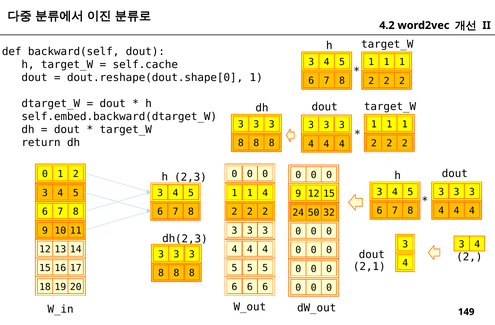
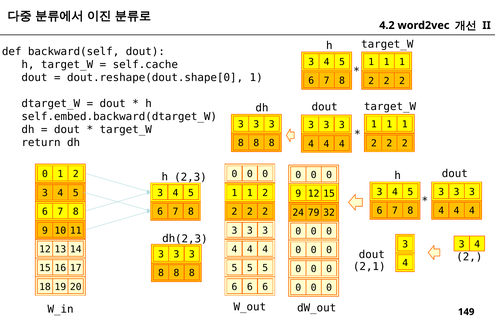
4: 4 -> 2 (265, 193)
50: 50 -> 79 (314, 213)
